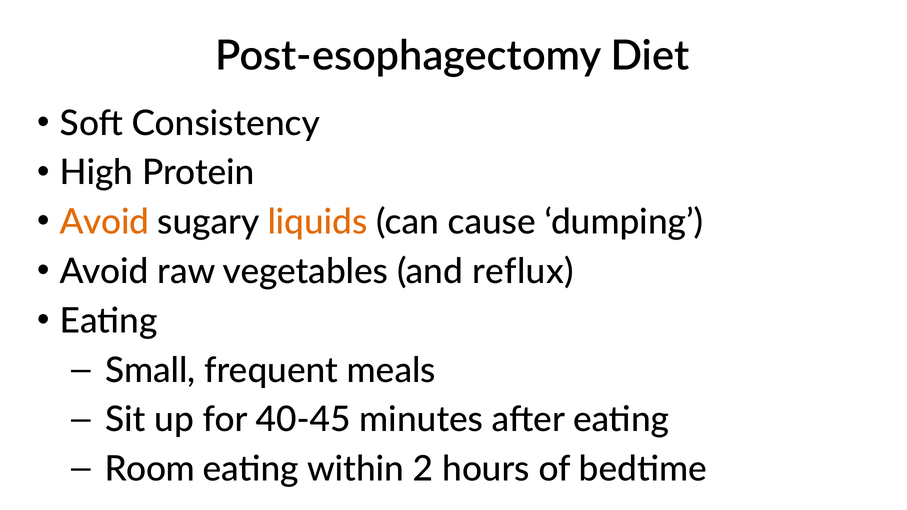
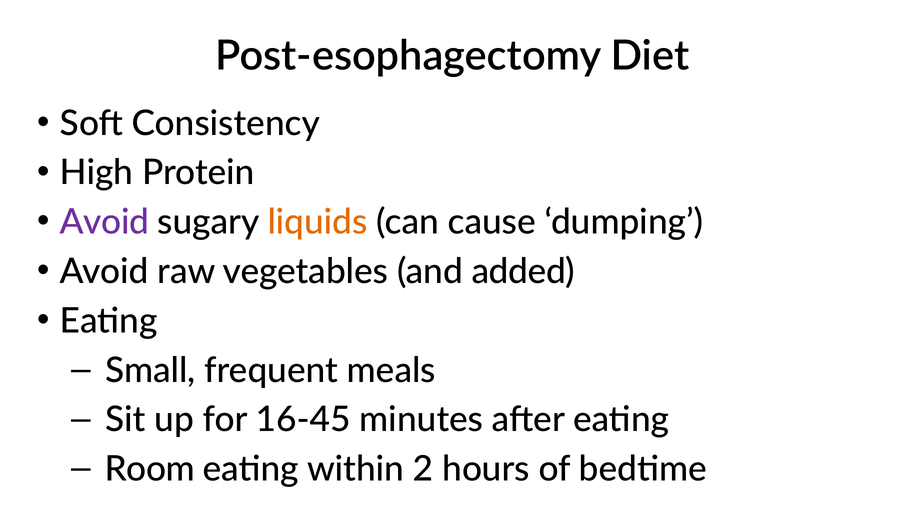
Avoid colour: orange -> purple (104, 222)
reflux: reflux -> added (523, 272)
40-45: 40-45 -> 16-45 (303, 420)
